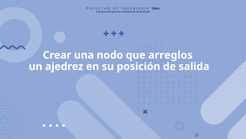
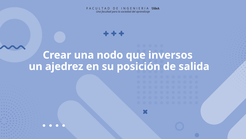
arreglos: arreglos -> inversos (170, 55)
